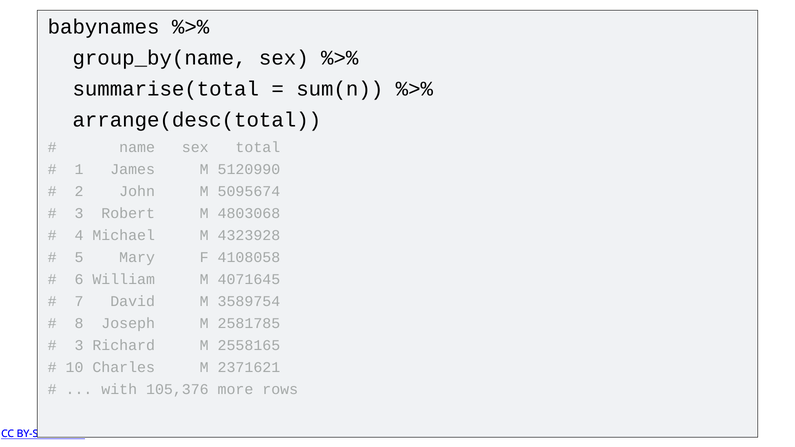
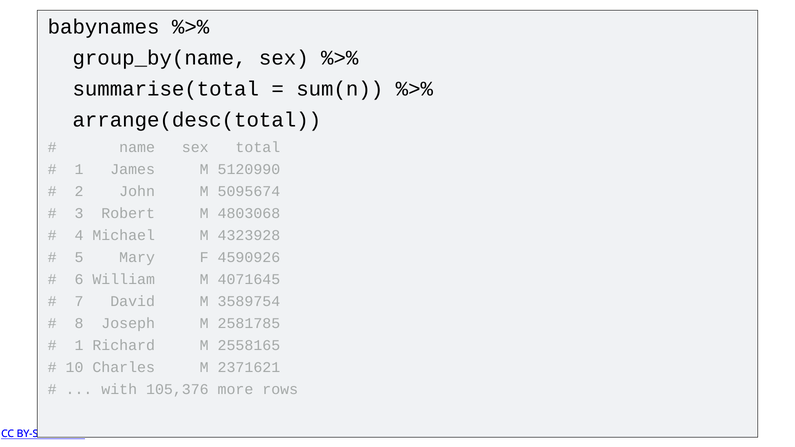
4108058: 4108058 -> 4590926 (249, 257)
3: 3 -> 1 (79, 345)
